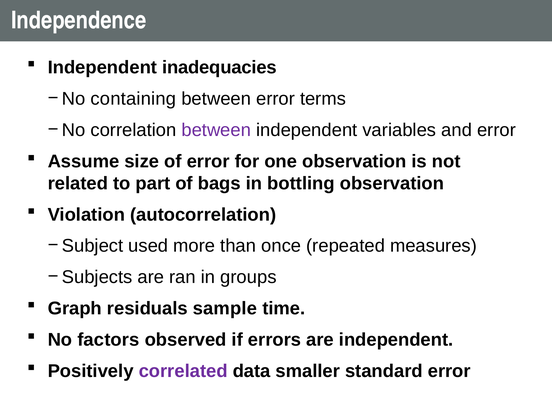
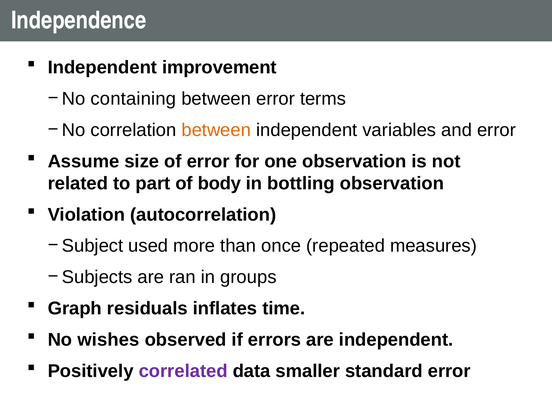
inadequacies: inadequacies -> improvement (219, 67)
between colour: purple -> orange (216, 130)
bags: bags -> body (219, 183)
sample: sample -> inflates (225, 308)
factors: factors -> wishes (108, 340)
